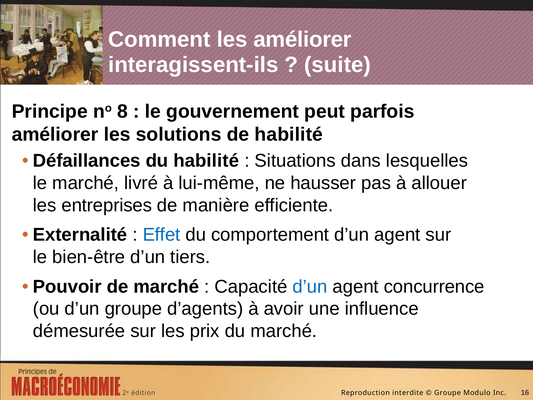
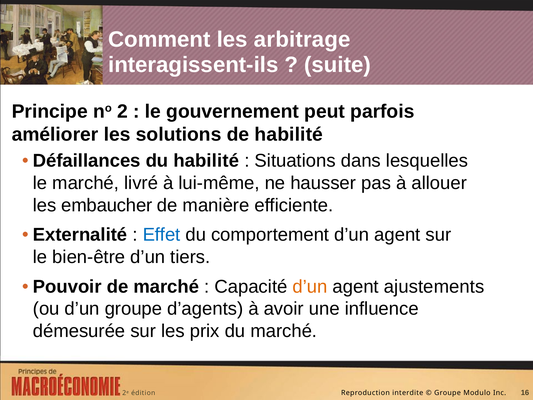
les améliorer: améliorer -> arbitrage (302, 39)
8: 8 -> 2 (122, 111)
entreprises: entreprises -> embaucher (107, 205)
d’un colour: blue -> orange (310, 286)
concurrence: concurrence -> ajustements (434, 286)
